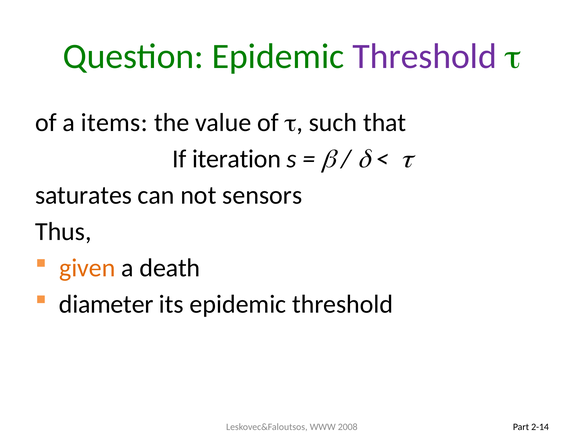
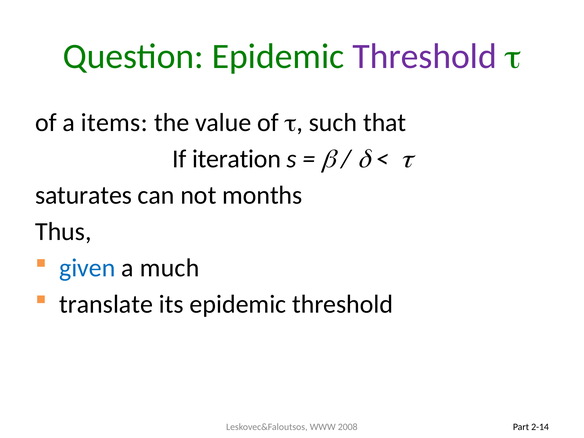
sensors: sensors -> months (262, 195)
given colour: orange -> blue (87, 268)
death: death -> much (170, 268)
diameter: diameter -> translate (106, 304)
